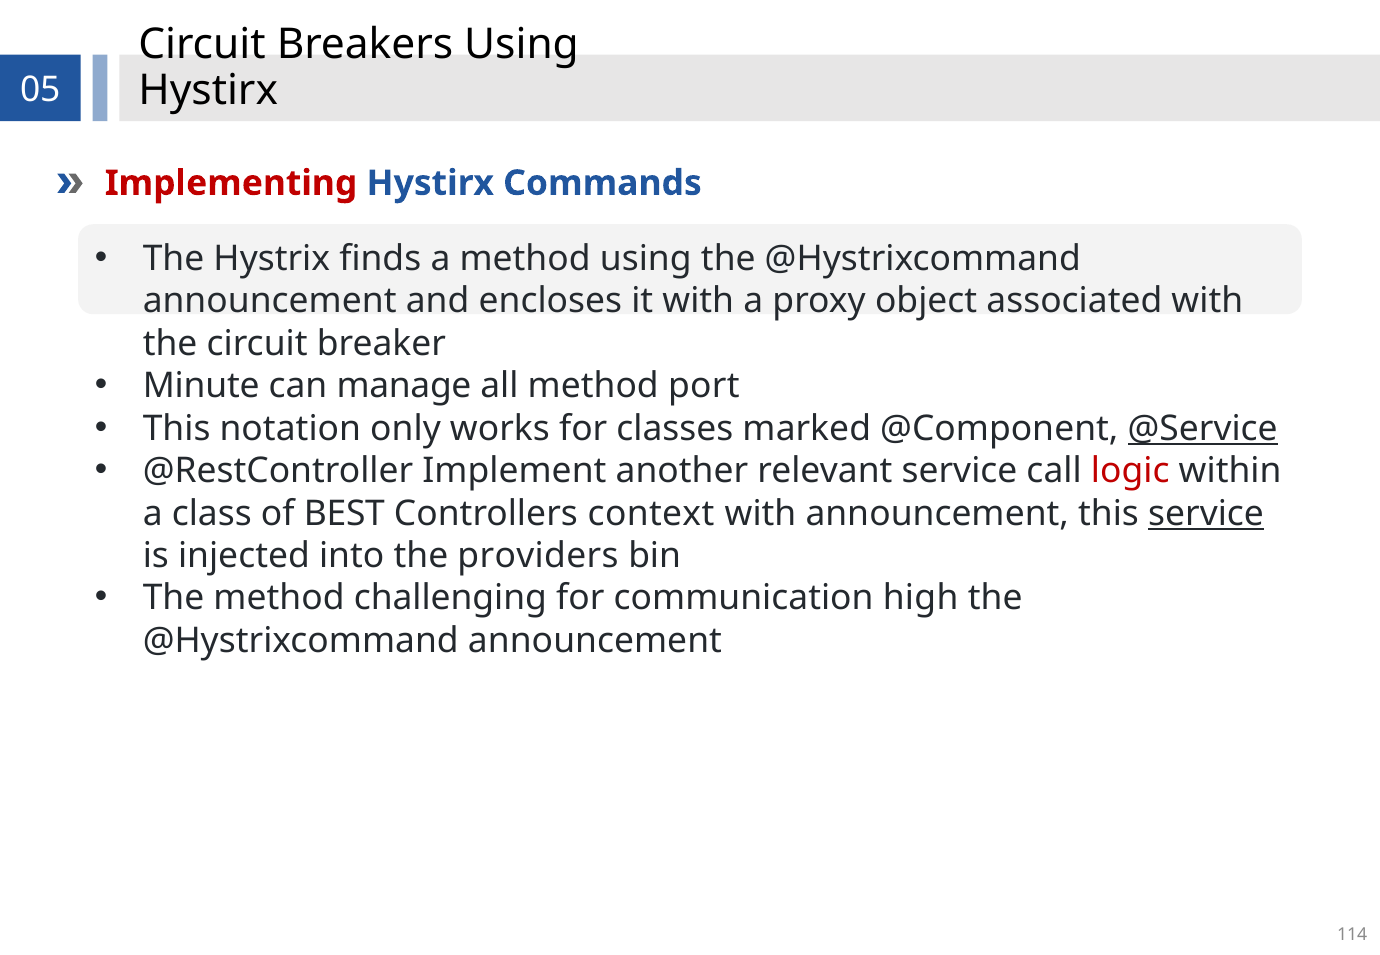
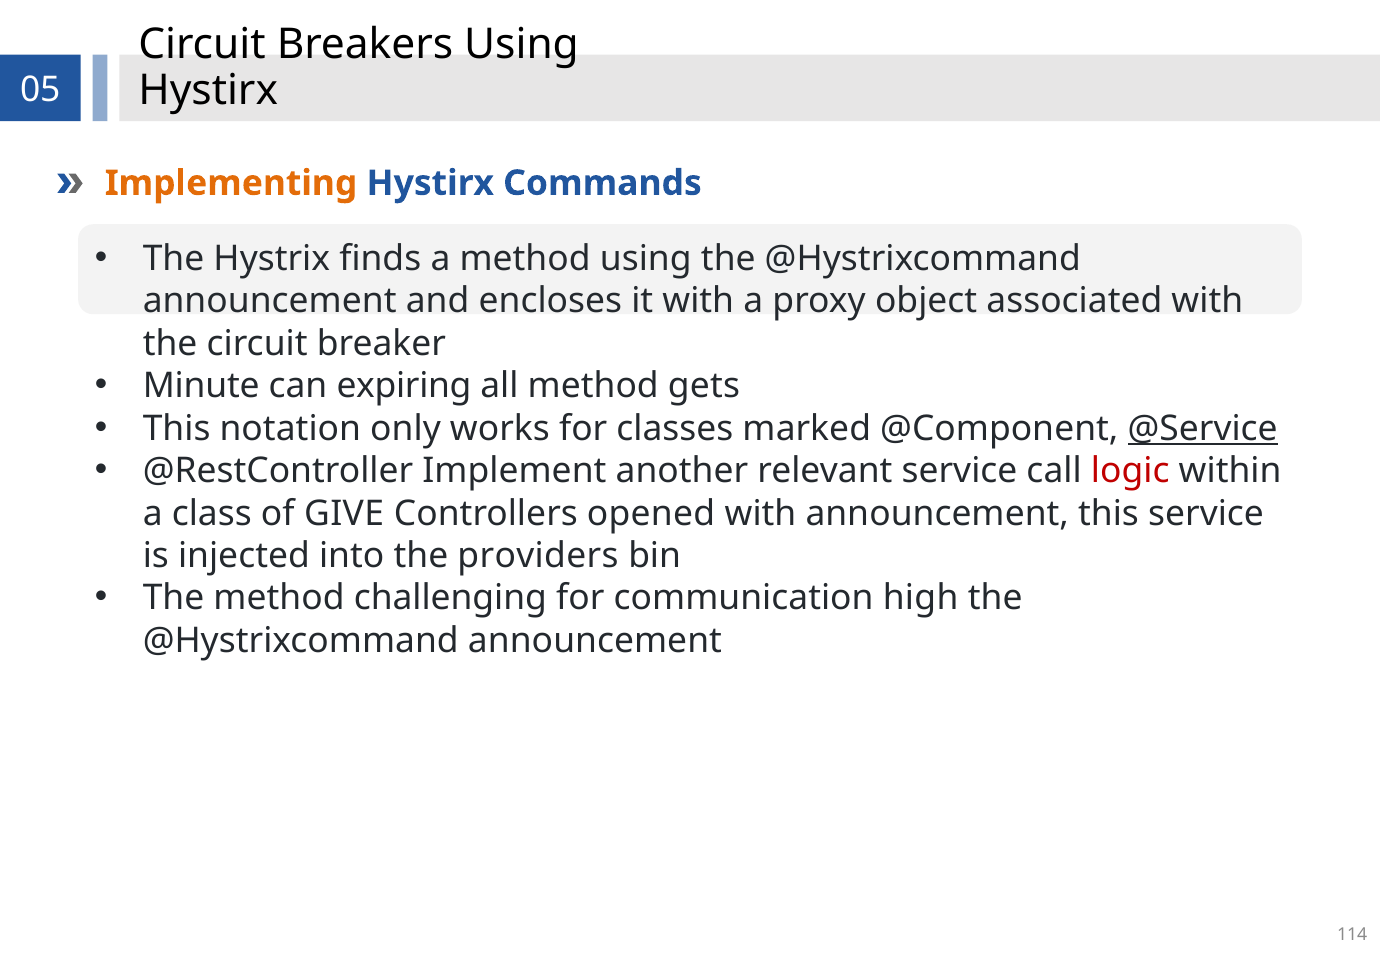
Implementing colour: red -> orange (231, 183)
manage: manage -> expiring (404, 386)
port: port -> gets (704, 386)
BEST: BEST -> GIVE (344, 514)
context: context -> opened (651, 514)
service underline: present -> none (1206, 514)
